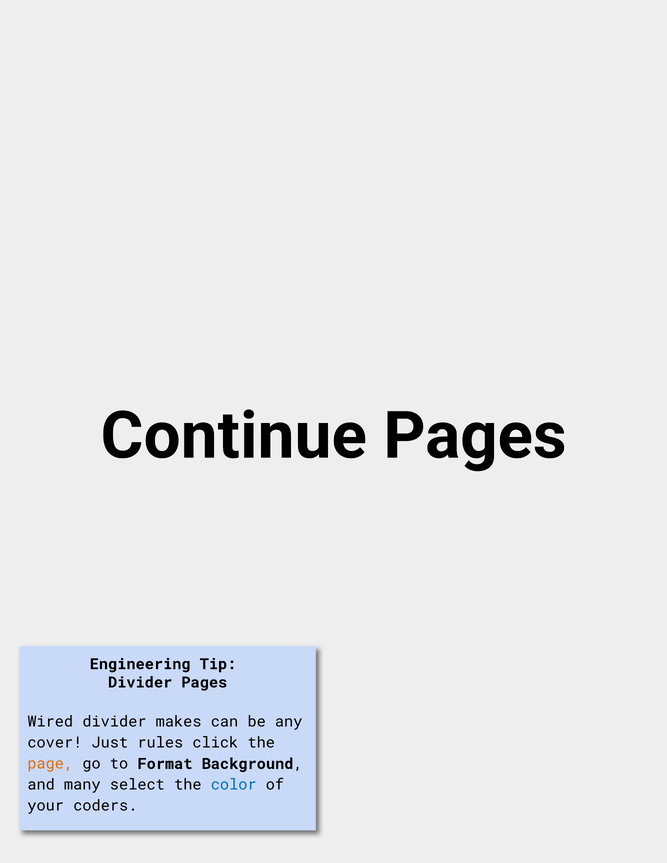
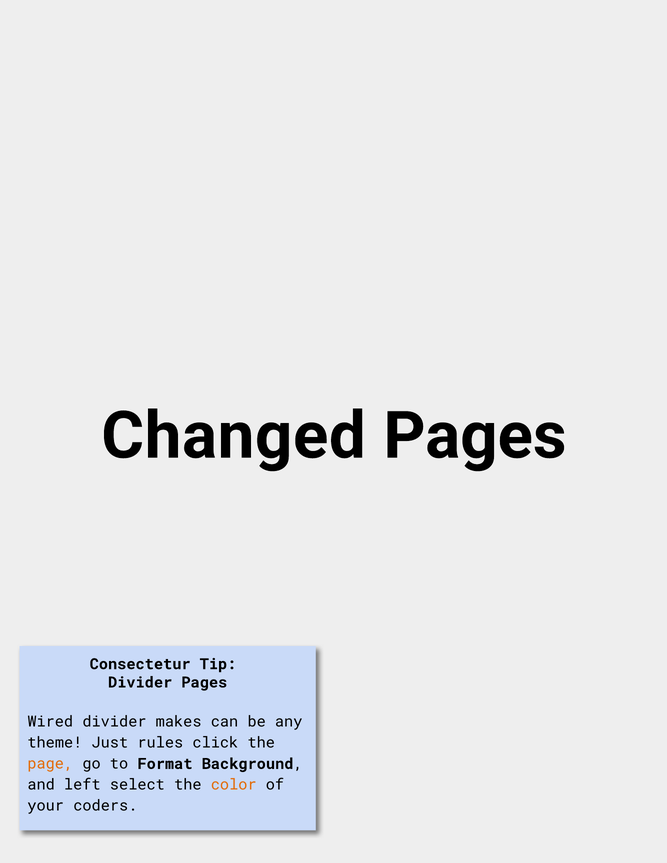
Continue: Continue -> Changed (234, 436)
Engineering: Engineering -> Consectetur (140, 664)
cover: cover -> theme (55, 743)
many: many -> left (82, 785)
color colour: blue -> orange (234, 785)
